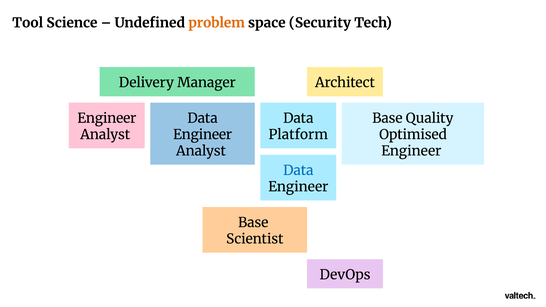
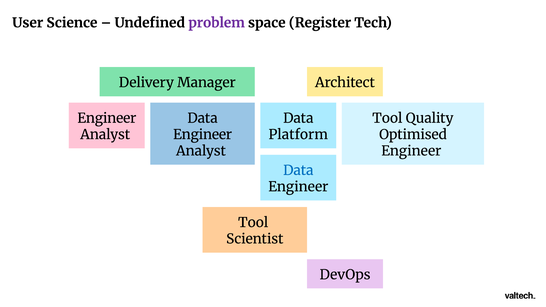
Tool: Tool -> User (28, 23)
problem colour: orange -> purple (217, 23)
Security: Security -> Register (320, 23)
Base: Base -> Tool (387, 118)
Base: Base -> Tool (253, 223)
